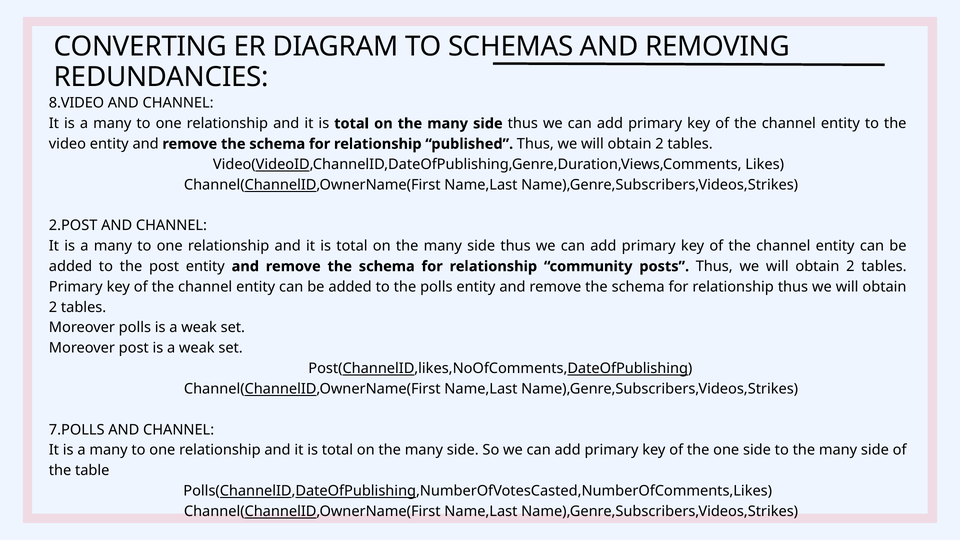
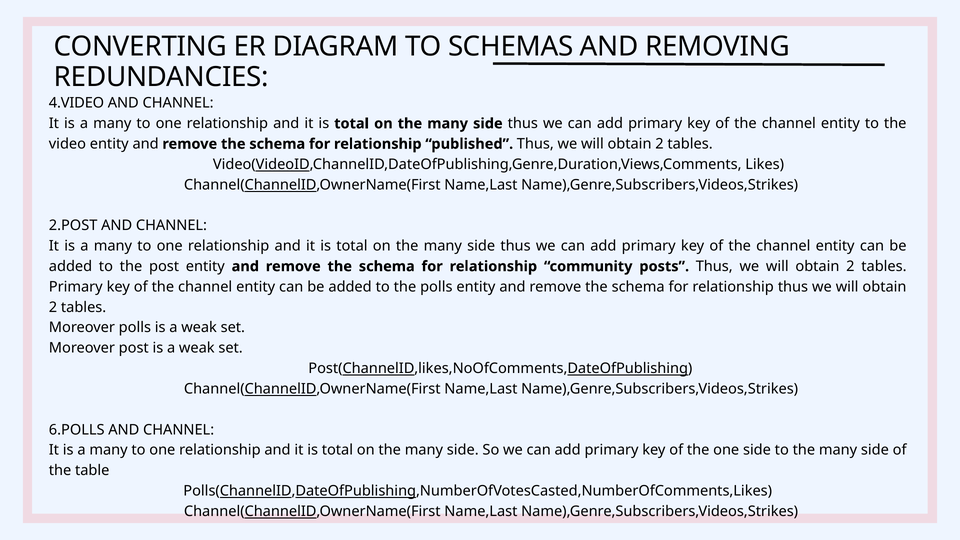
8.VIDEO: 8.VIDEO -> 4.VIDEO (76, 103)
7.POLLS: 7.POLLS -> 6.POLLS (77, 430)
